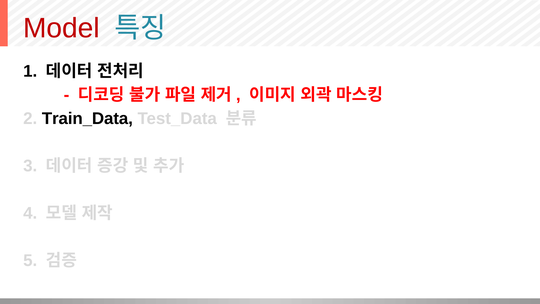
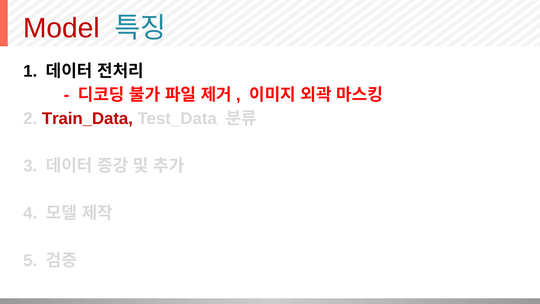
Train_Data colour: black -> red (87, 119)
